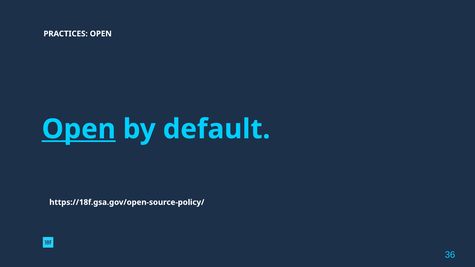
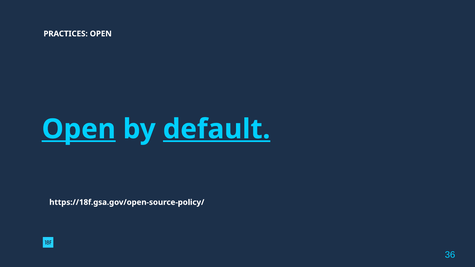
default underline: none -> present (217, 129)
